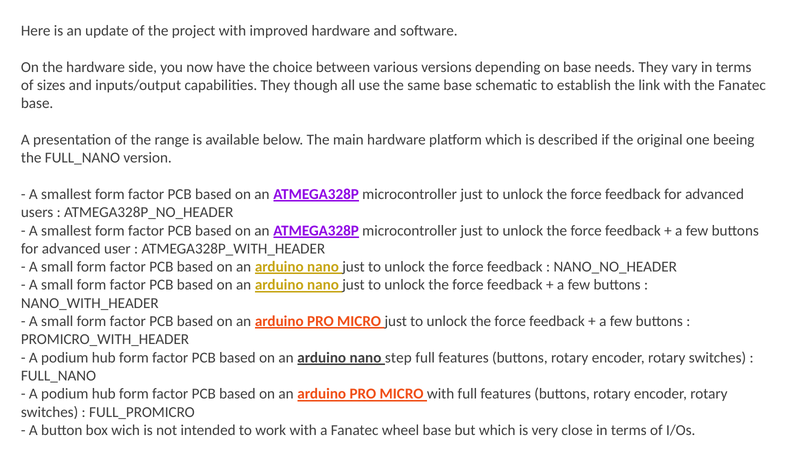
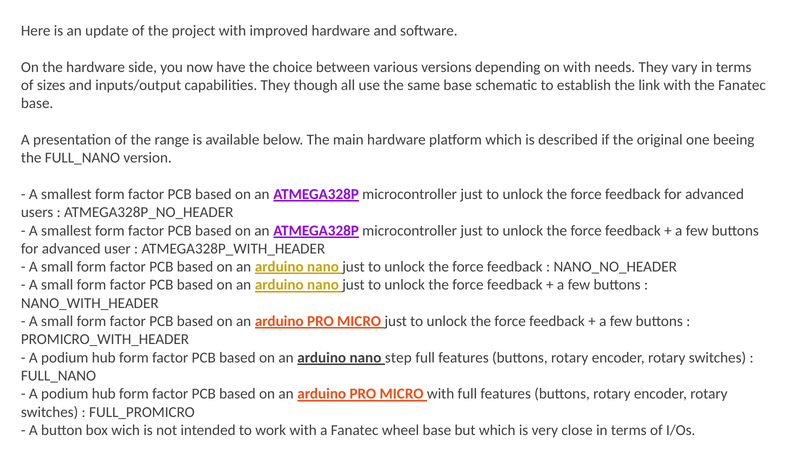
on base: base -> with (577, 67)
